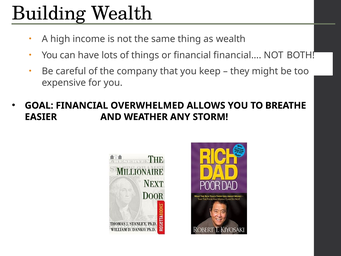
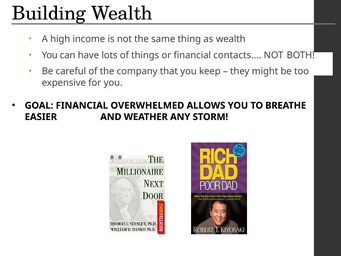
financial…: financial… -> contacts… (237, 55)
